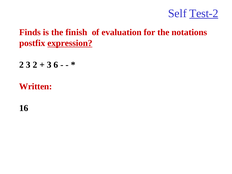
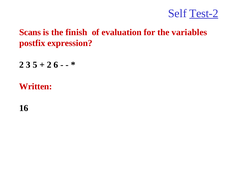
Finds: Finds -> Scans (30, 32)
notations: notations -> variables (189, 32)
expression underline: present -> none (70, 43)
3 2: 2 -> 5 (35, 65)
3: 3 -> 2 (49, 65)
